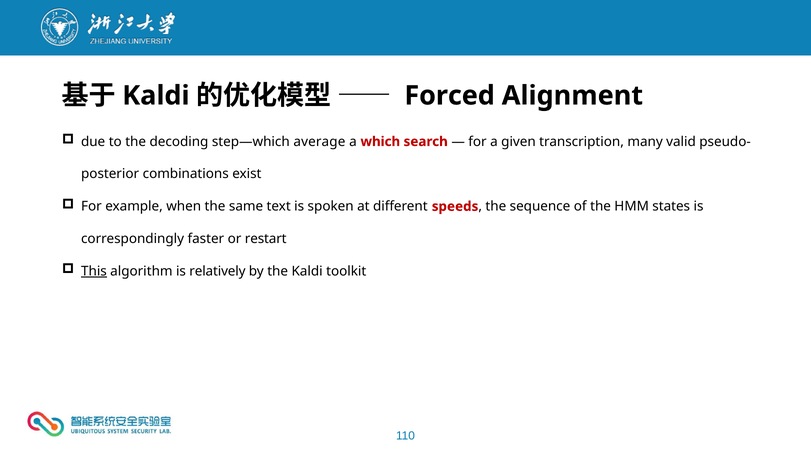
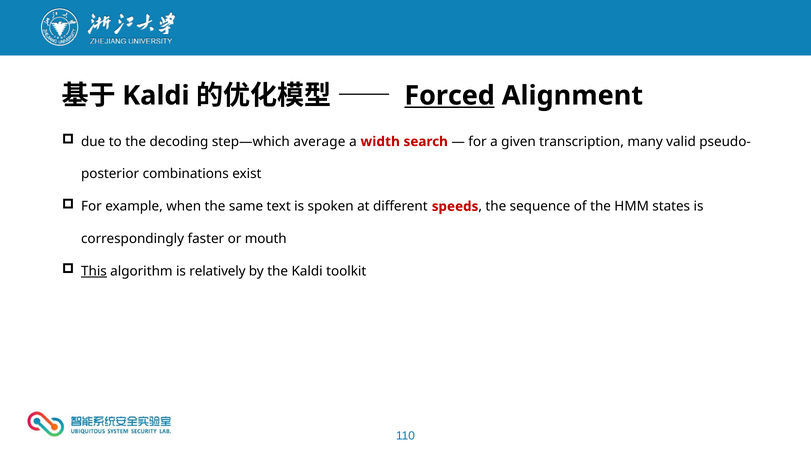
Forced underline: none -> present (450, 96)
which: which -> width (380, 142)
restart: restart -> mouth (266, 239)
